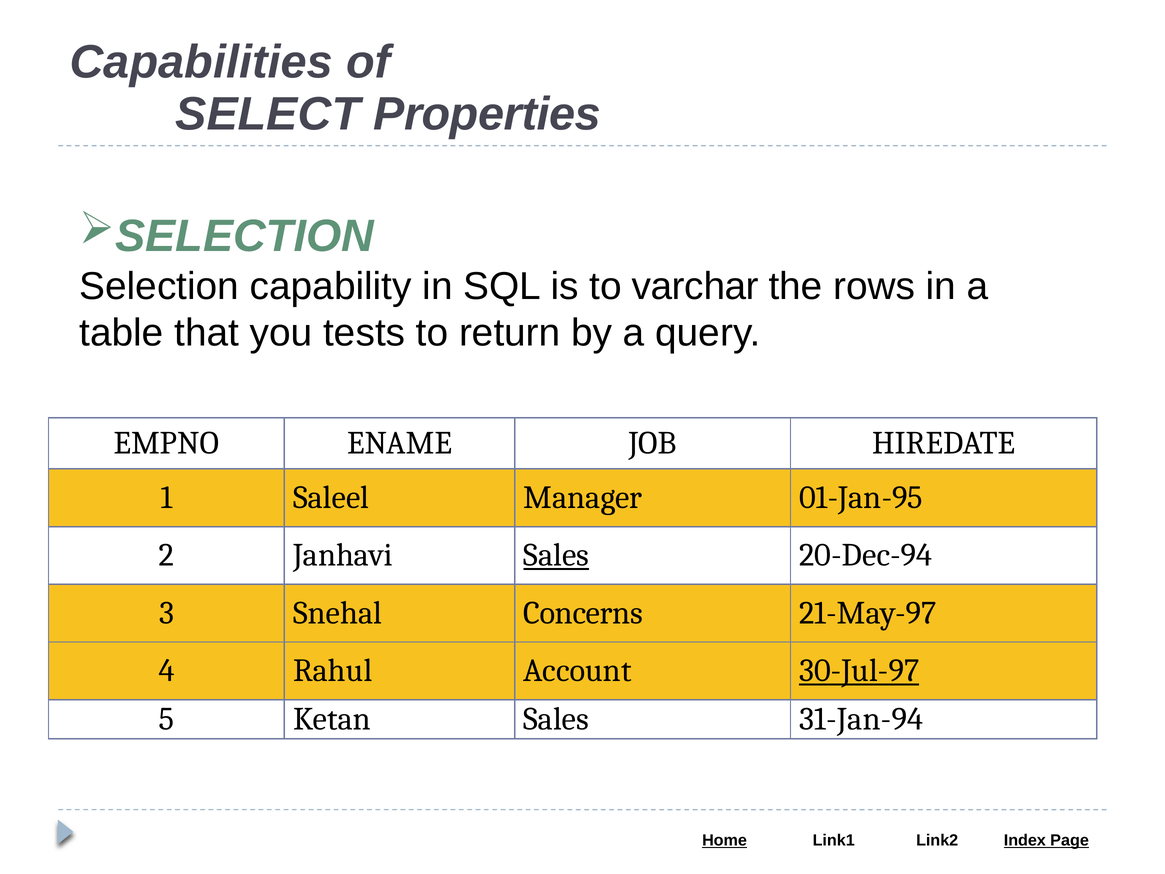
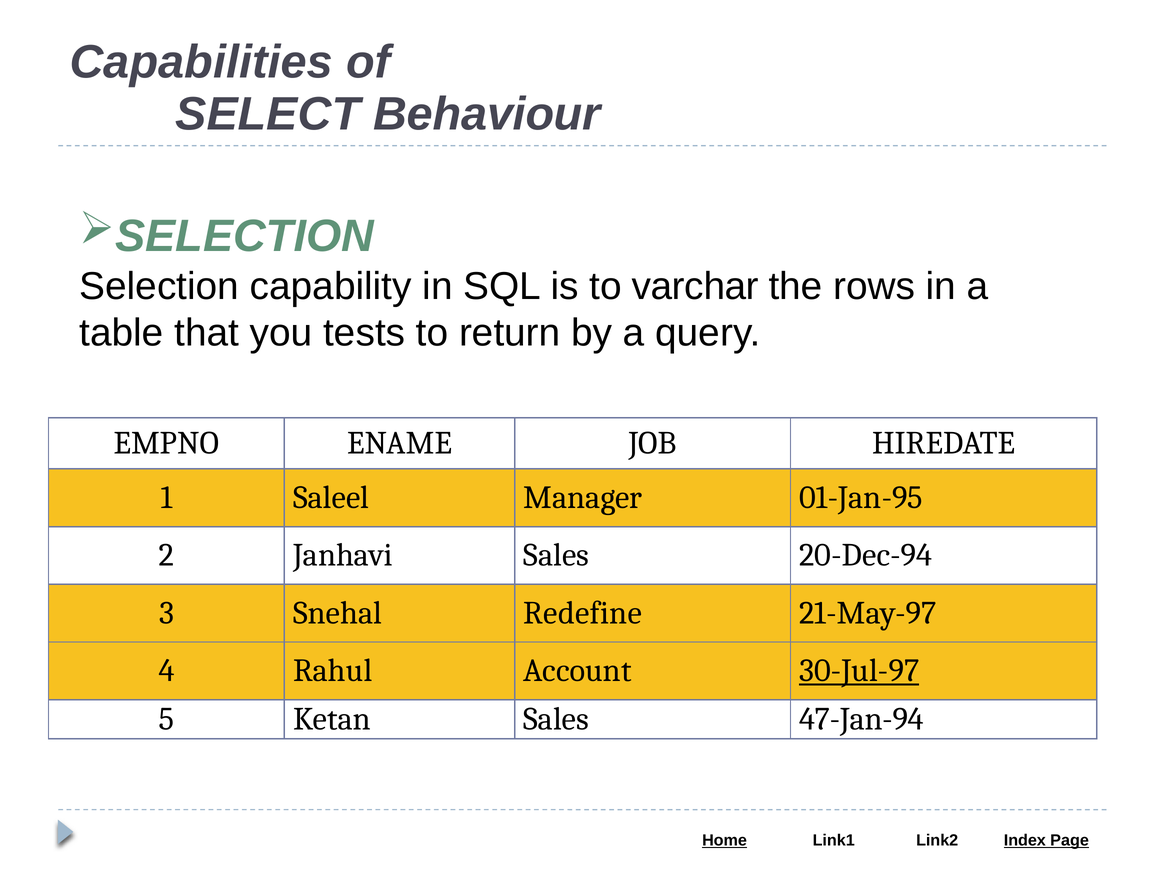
Properties: Properties -> Behaviour (487, 114)
Sales underline: present -> none (556, 555)
Concerns: Concerns -> Redefine (583, 613)
31-Jan-94: 31-Jan-94 -> 47-Jan-94 (861, 719)
